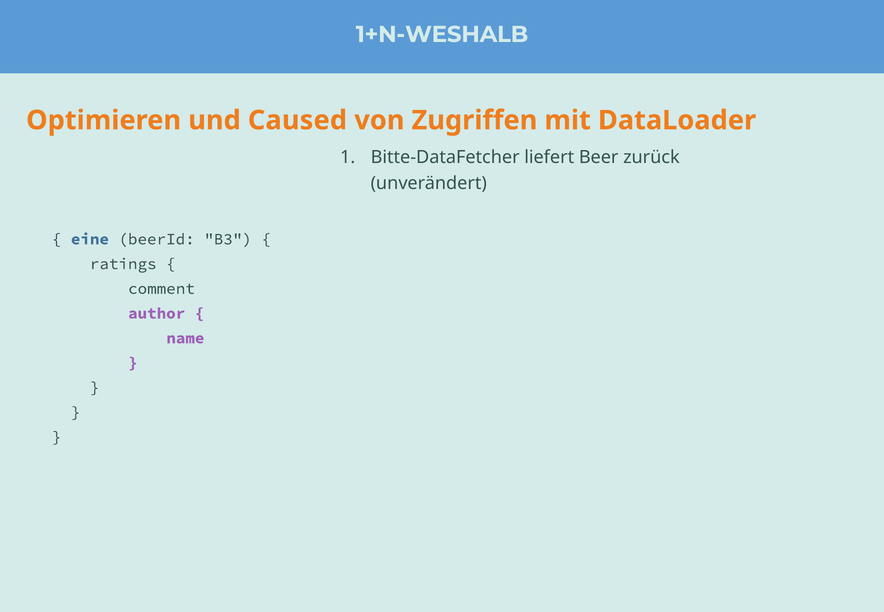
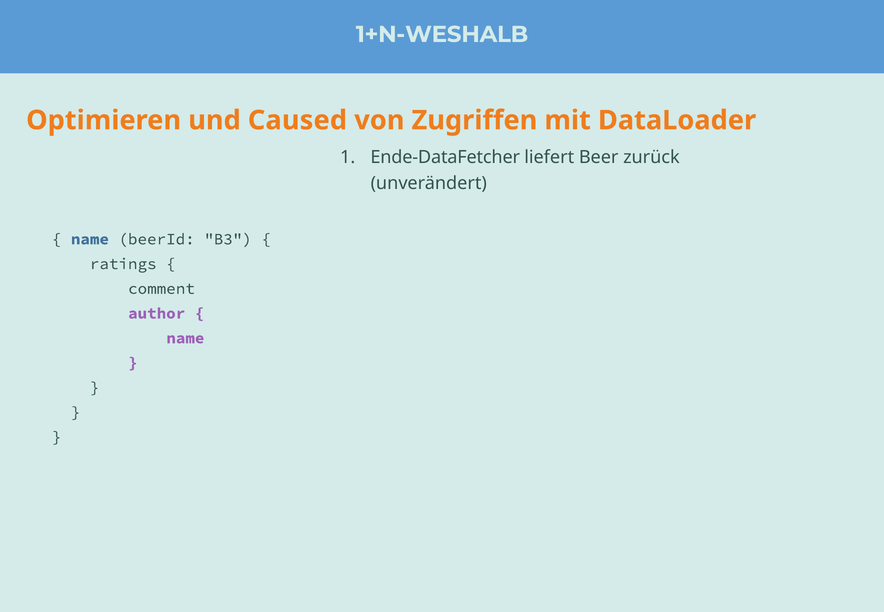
Bitte-DataFetcher: Bitte-DataFetcher -> Ende-DataFetcher (445, 157)
eine: eine -> name (90, 239)
